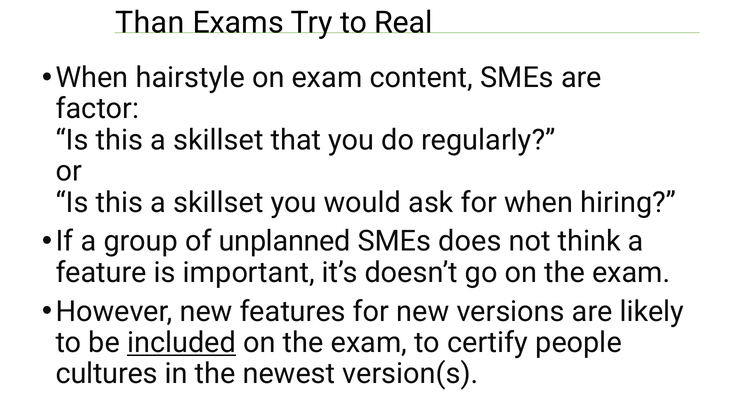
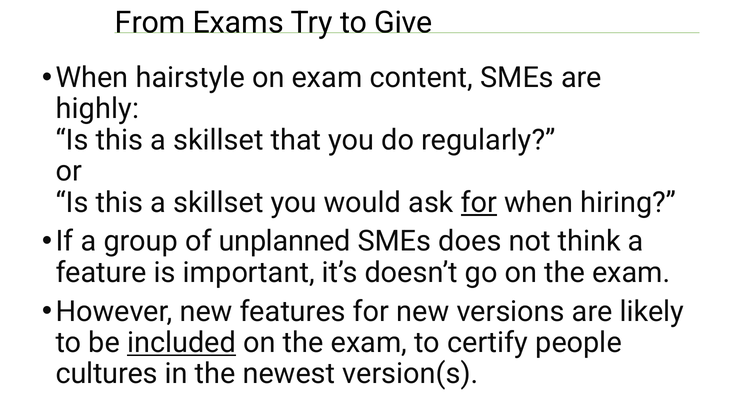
Than: Than -> From (150, 23)
Real: Real -> Give (403, 23)
factor: factor -> highly (97, 109)
for underline: none -> present (479, 202)
